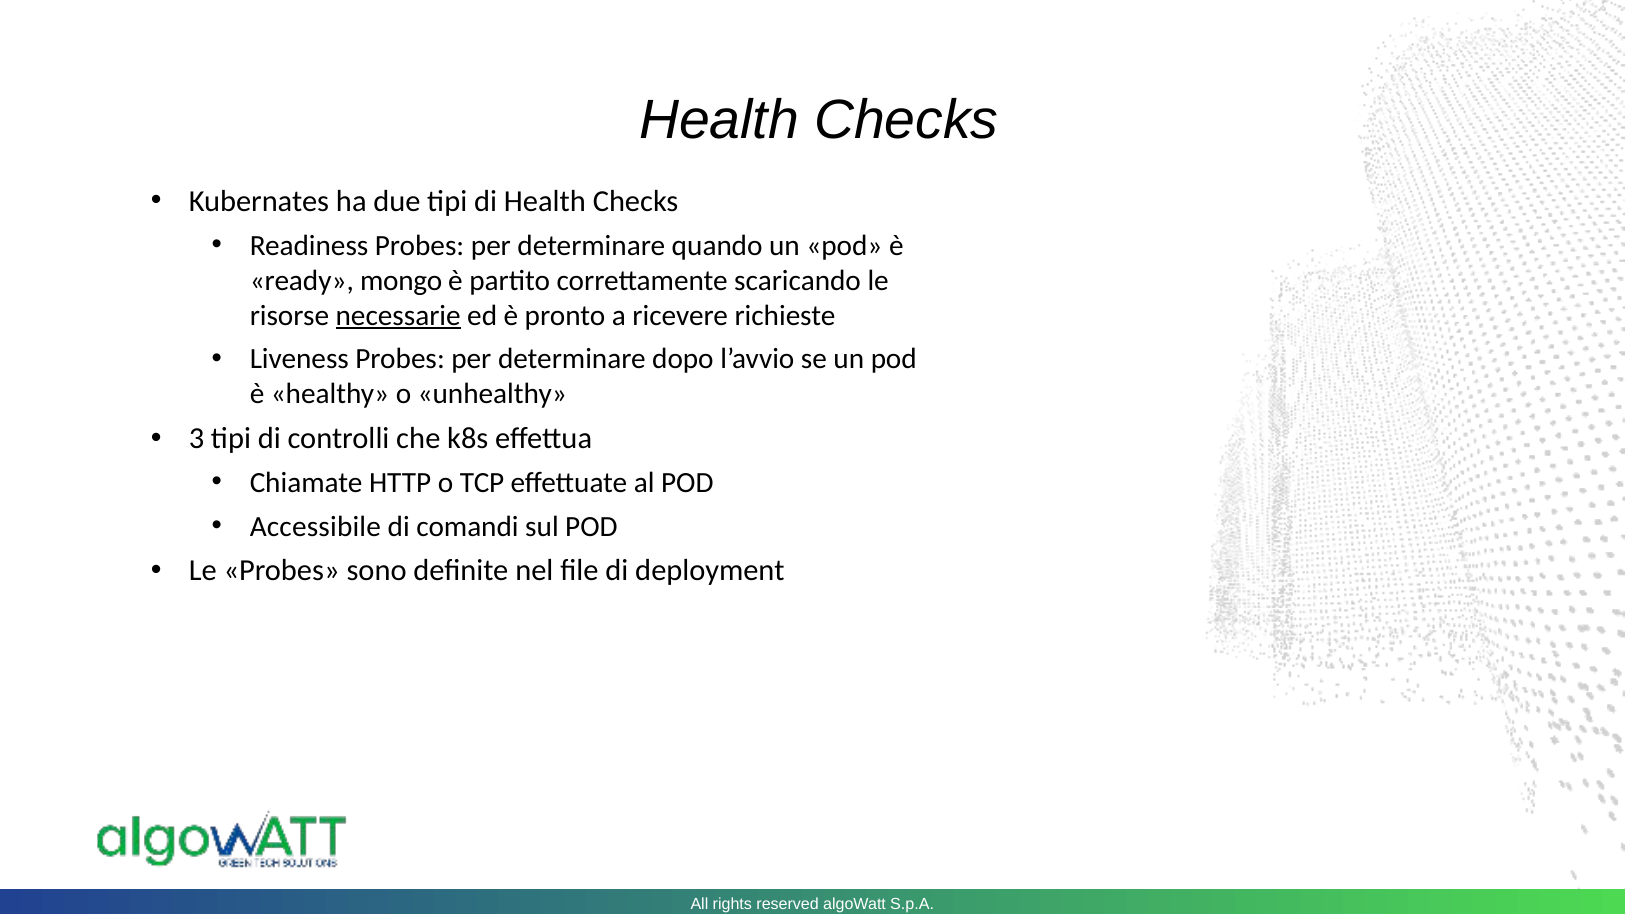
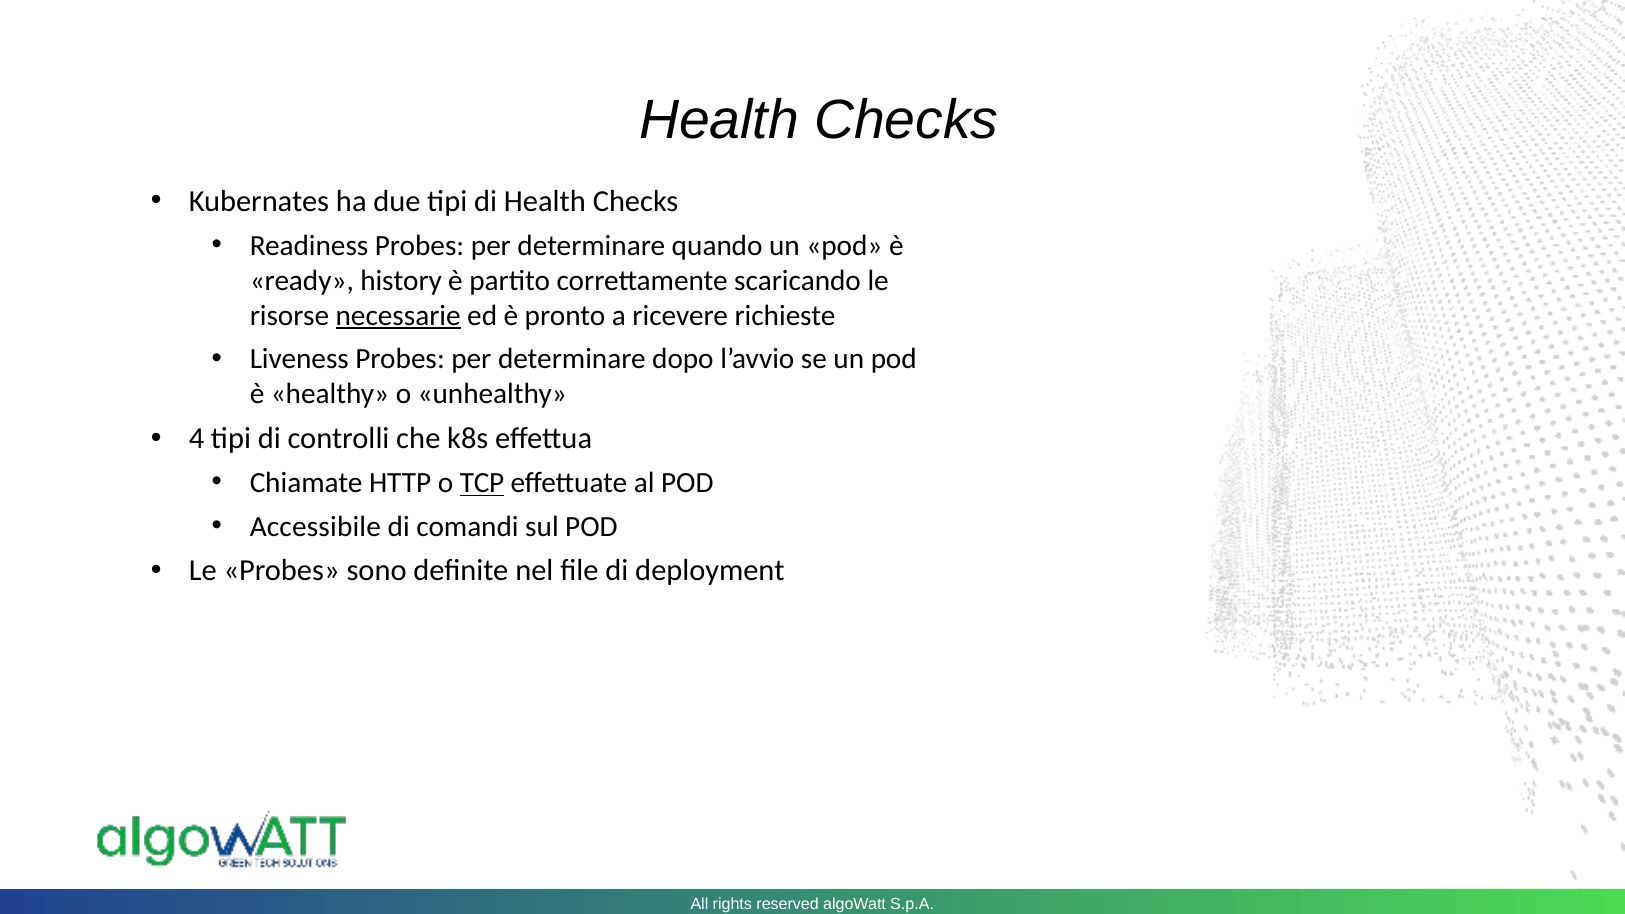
mongo: mongo -> history (401, 280)
3: 3 -> 4 (197, 439)
TCP underline: none -> present (482, 483)
